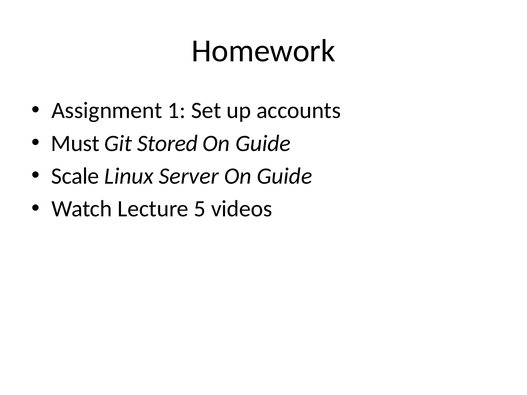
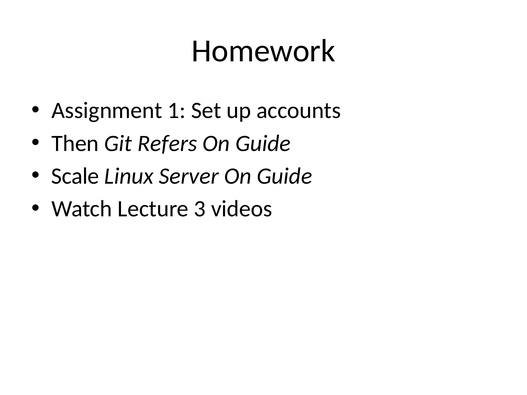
Must: Must -> Then (75, 143)
Stored: Stored -> Refers (167, 143)
5: 5 -> 3 (200, 209)
